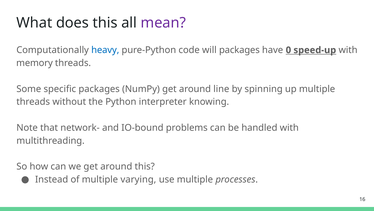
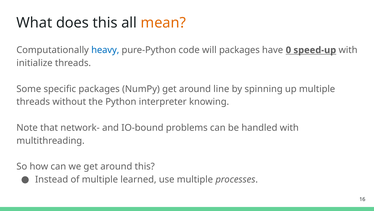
mean colour: purple -> orange (163, 23)
memory: memory -> initialize (34, 63)
varying: varying -> learned (138, 179)
